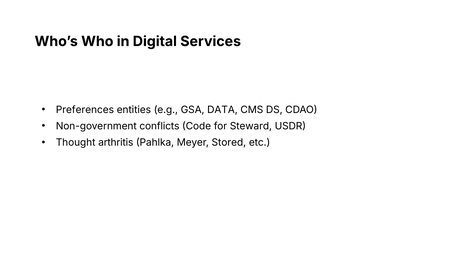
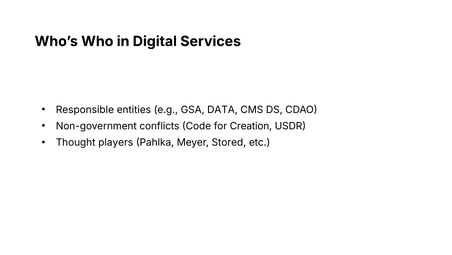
Preferences: Preferences -> Responsible (85, 109)
Steward: Steward -> Creation (251, 126)
arthritis: arthritis -> players (116, 142)
